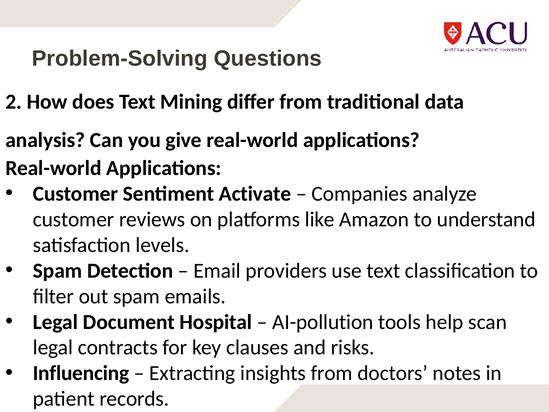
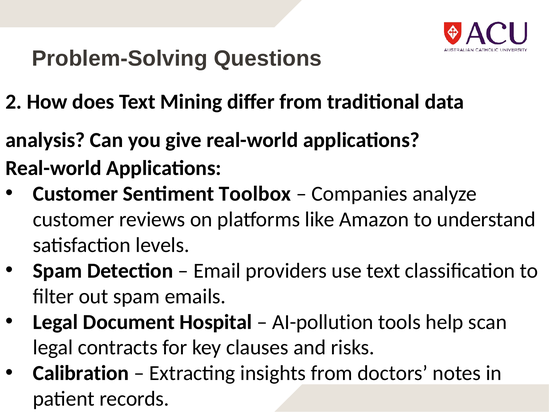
Activate: Activate -> Toolbox (255, 194)
Influencing: Influencing -> Calibration (81, 373)
